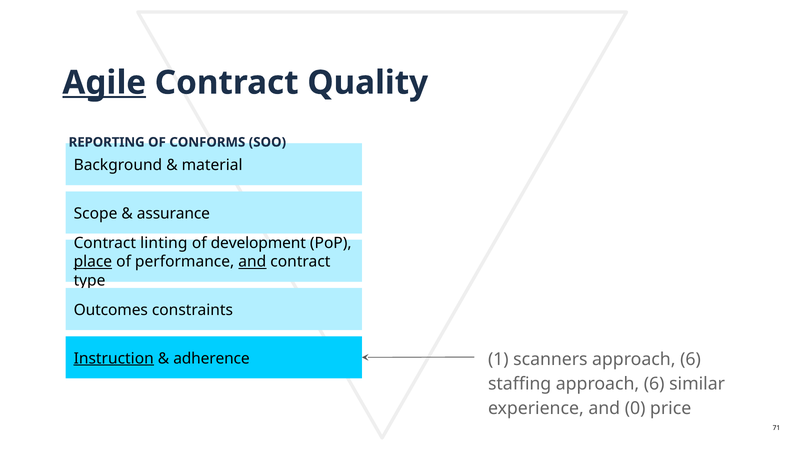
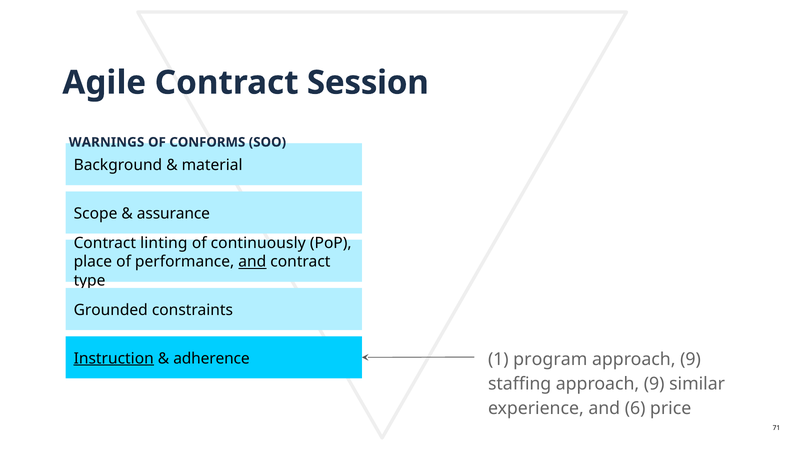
Agile underline: present -> none (104, 83)
Quality: Quality -> Session (368, 83)
REPORTING: REPORTING -> WARNINGS (107, 142)
development: development -> continuously (258, 243)
place underline: present -> none (93, 262)
Outcomes: Outcomes -> Grounded (111, 310)
scanners: scanners -> program (550, 359)
6: 6 -> 9 (691, 359)
staffing approach 6: 6 -> 9 (654, 383)
0: 0 -> 6 (635, 408)
